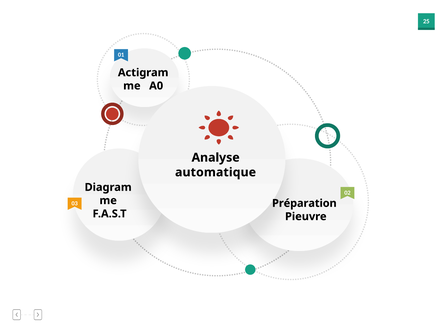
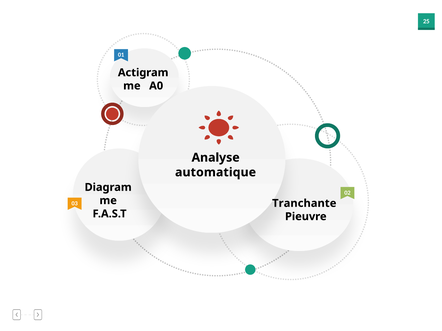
Préparation: Préparation -> Tranchante (304, 204)
